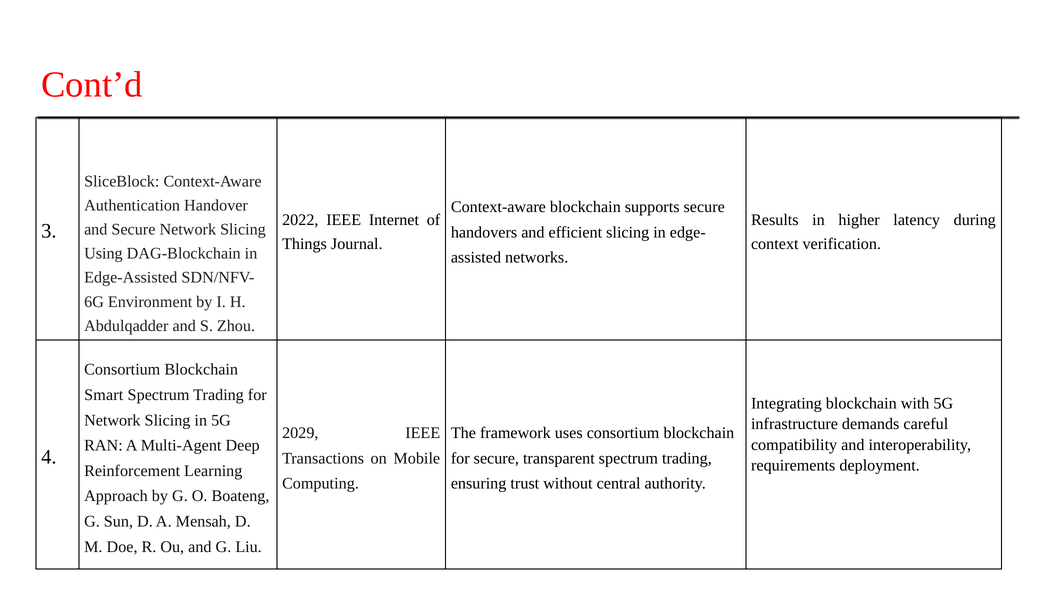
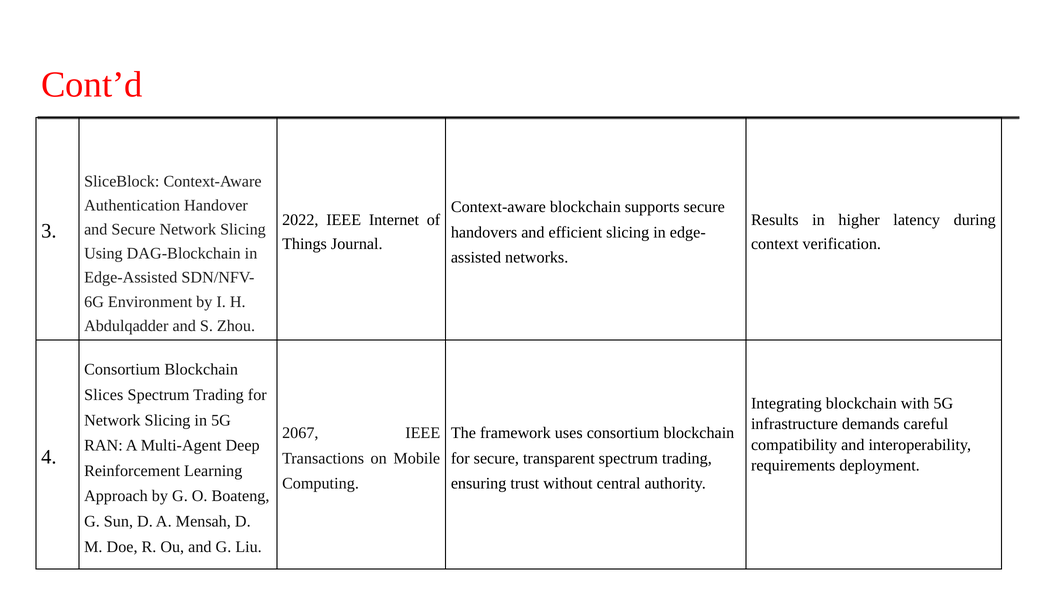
Smart: Smart -> Slices (104, 395)
2029: 2029 -> 2067 (300, 433)
